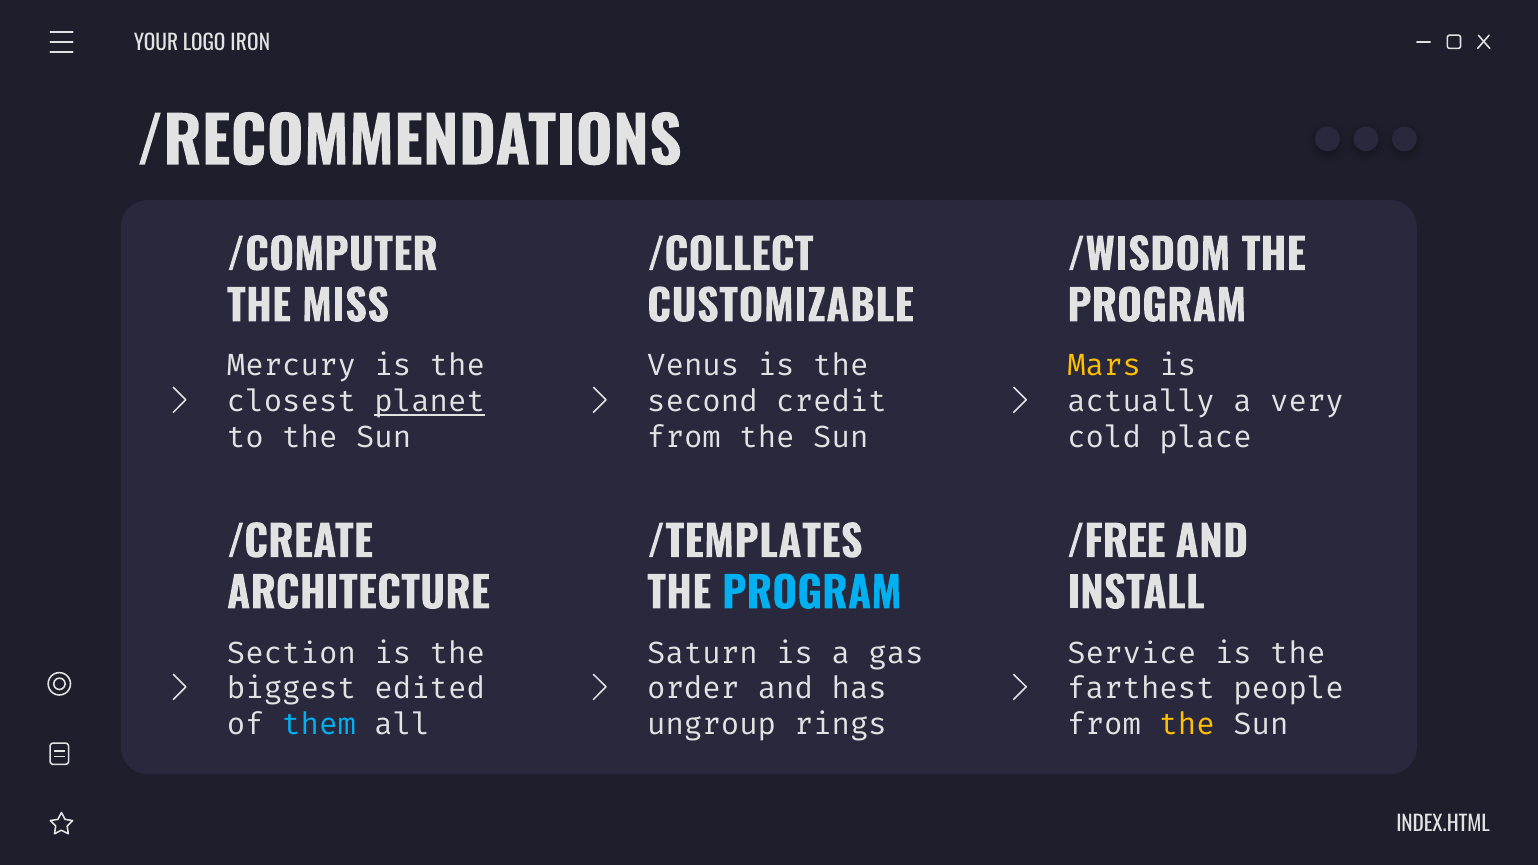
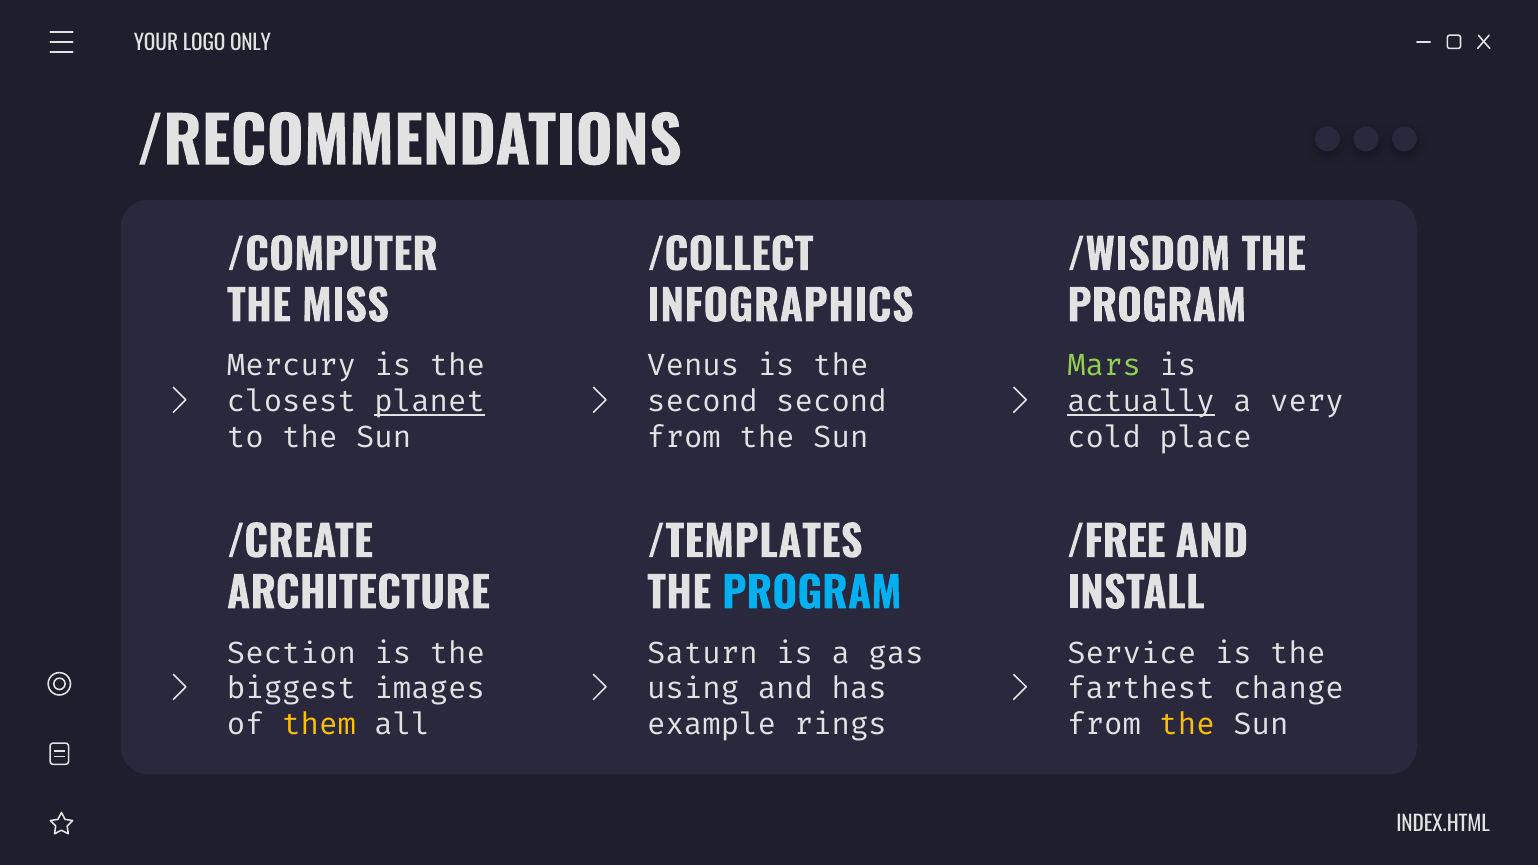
IRON: IRON -> ONLY (251, 43)
CUSTOMIZABLE: CUSTOMIZABLE -> INFOGRAPHICS (780, 307)
Mars colour: yellow -> light green (1104, 366)
second credit: credit -> second (832, 402)
actually underline: none -> present (1141, 402)
edited: edited -> images (430, 689)
order: order -> using (693, 689)
people: people -> change (1289, 689)
them colour: light blue -> yellow (319, 725)
ungroup: ungroup -> example (712, 725)
